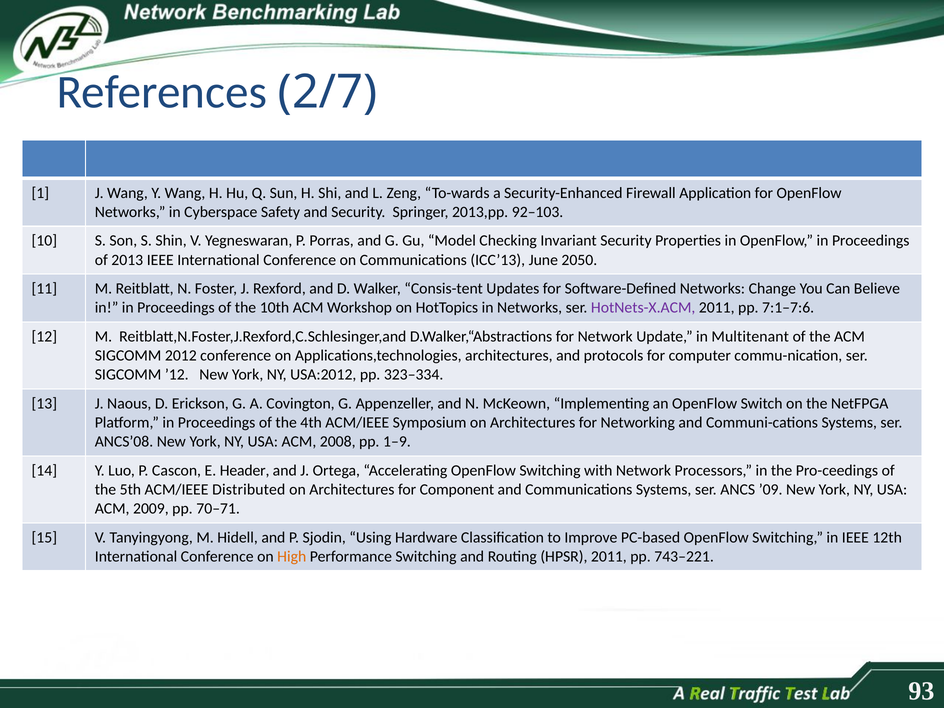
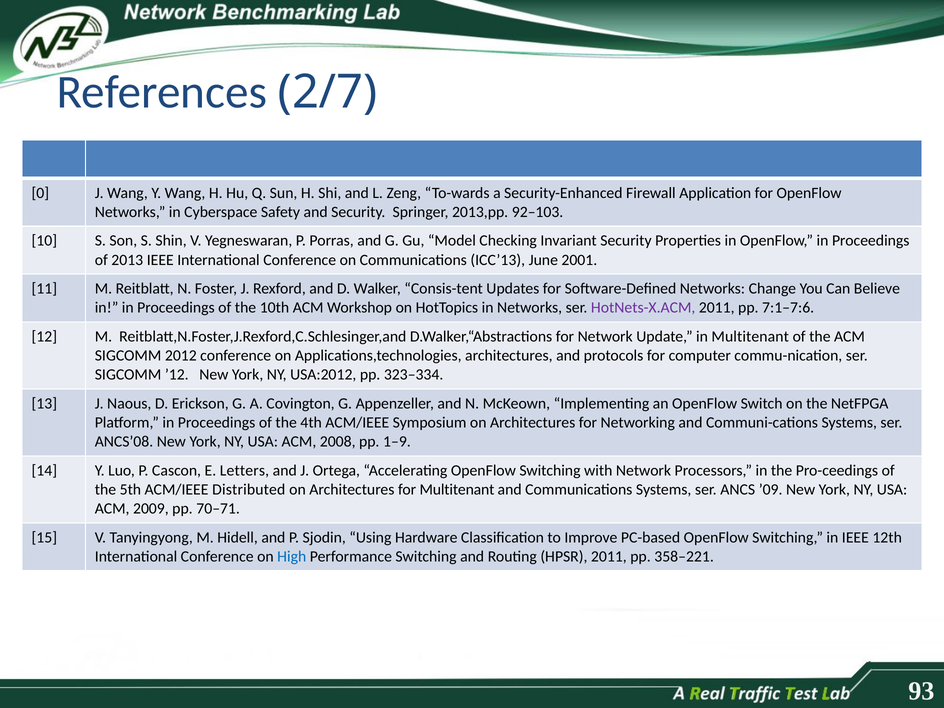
1: 1 -> 0 (40, 193)
2050: 2050 -> 2001 (579, 260)
Header: Header -> Letters (244, 470)
for Component: Component -> Multitenant (457, 490)
High colour: orange -> blue (292, 557)
743–221: 743–221 -> 358–221 (684, 557)
